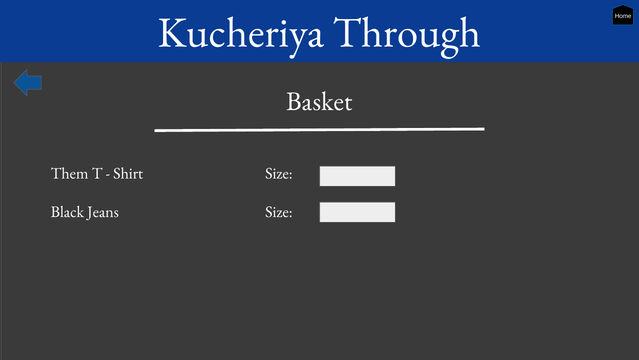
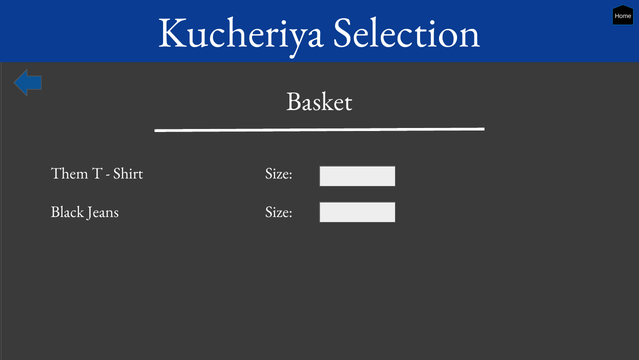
Through: Through -> Selection (407, 32)
